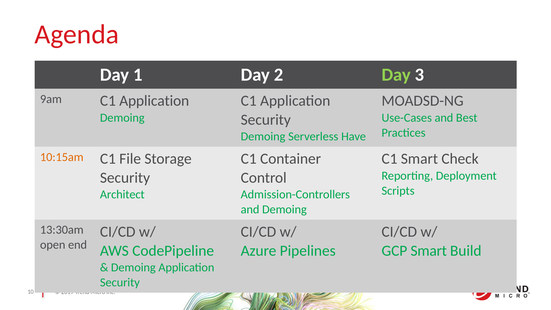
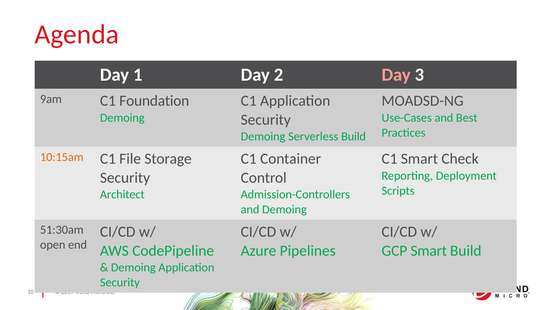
Day colour: light green -> pink (396, 75)
9am C1 Application: Application -> Foundation (154, 101)
Serverless Have: Have -> Build (354, 136)
13:30am: 13:30am -> 51:30am (62, 230)
